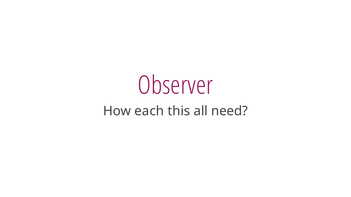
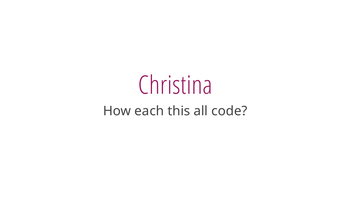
Observer: Observer -> Christina (175, 86)
need: need -> code (229, 111)
